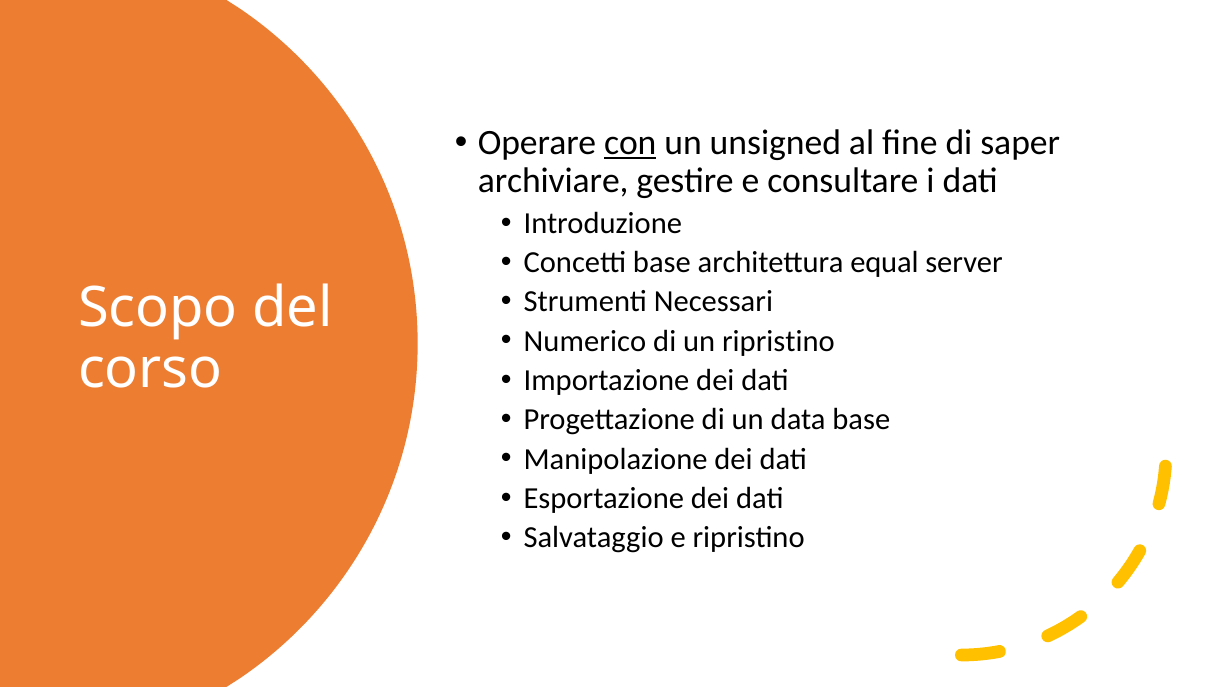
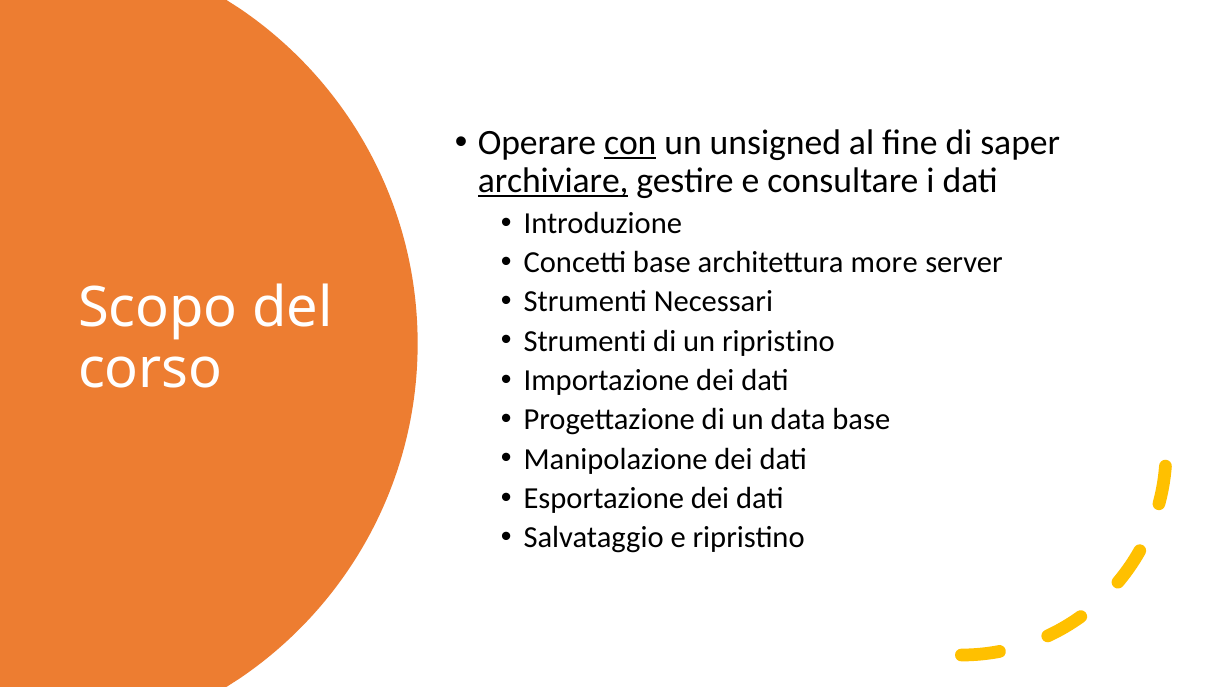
archiviare underline: none -> present (553, 181)
equal: equal -> more (884, 263)
Numerico: Numerico -> Strumenti (585, 341)
